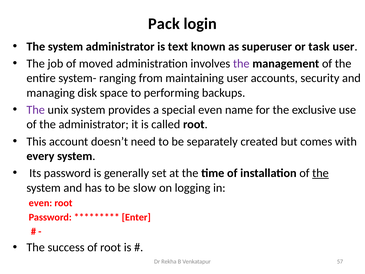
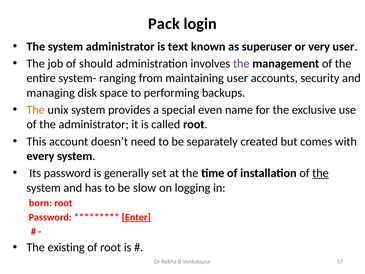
task: task -> very (319, 46)
moved: moved -> should (96, 64)
The colour: purple -> orange (36, 110)
even: even -> born (40, 203)
Enter underline: none -> present (136, 217)
success: success -> existing (66, 247)
